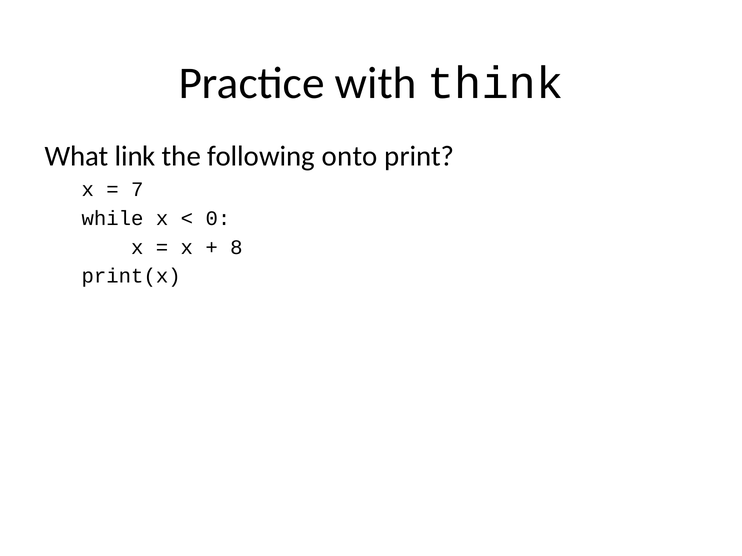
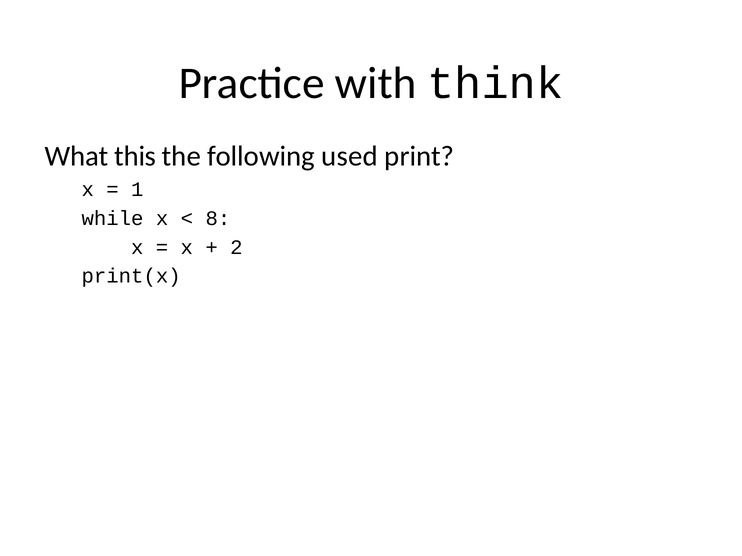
link: link -> this (135, 157)
onto: onto -> used (350, 157)
7: 7 -> 1 (137, 190)
0: 0 -> 8 (218, 219)
8: 8 -> 2 (236, 248)
